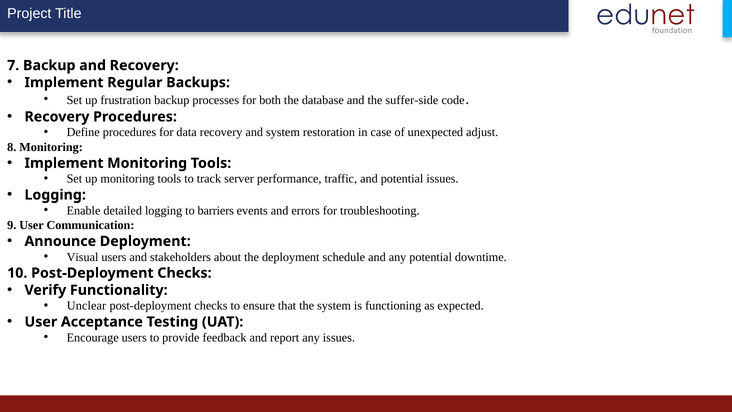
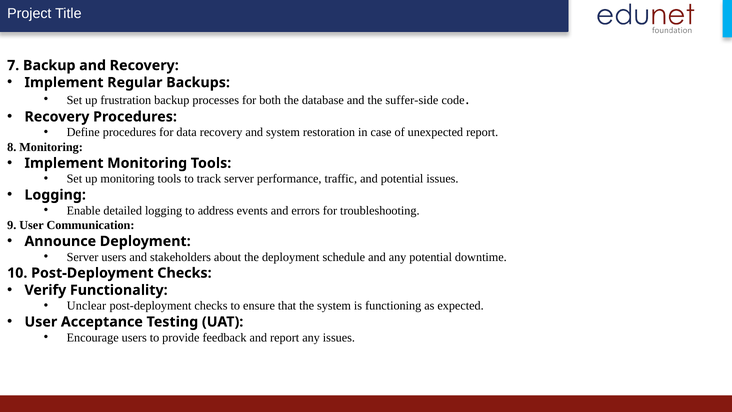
unexpected adjust: adjust -> report (482, 132)
barriers: barriers -> address (216, 210)
Visual: Visual -> Server (83, 257)
